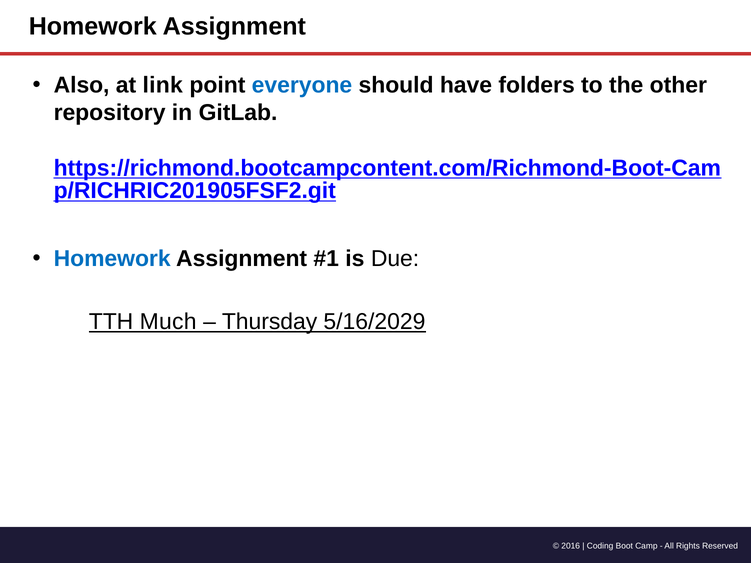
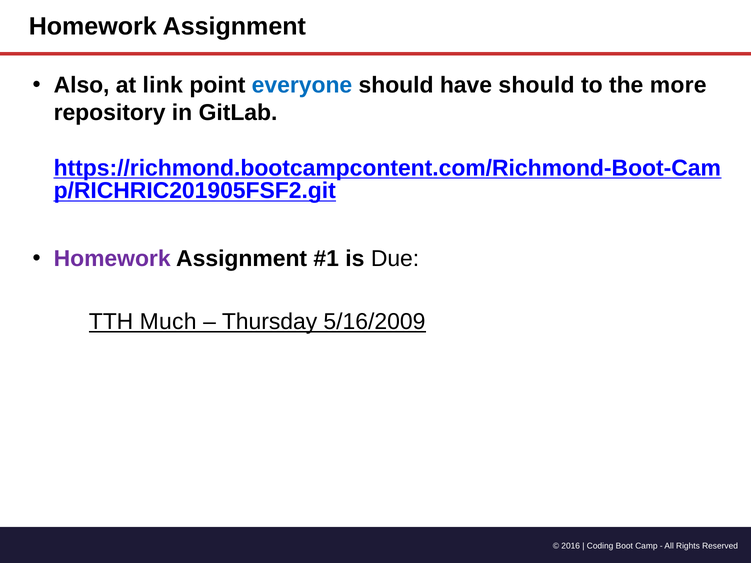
have folders: folders -> should (536, 85)
other: other -> more (678, 85)
Homework colour: blue -> purple (112, 259)
5/16/2029: 5/16/2029 -> 5/16/2009 (374, 322)
